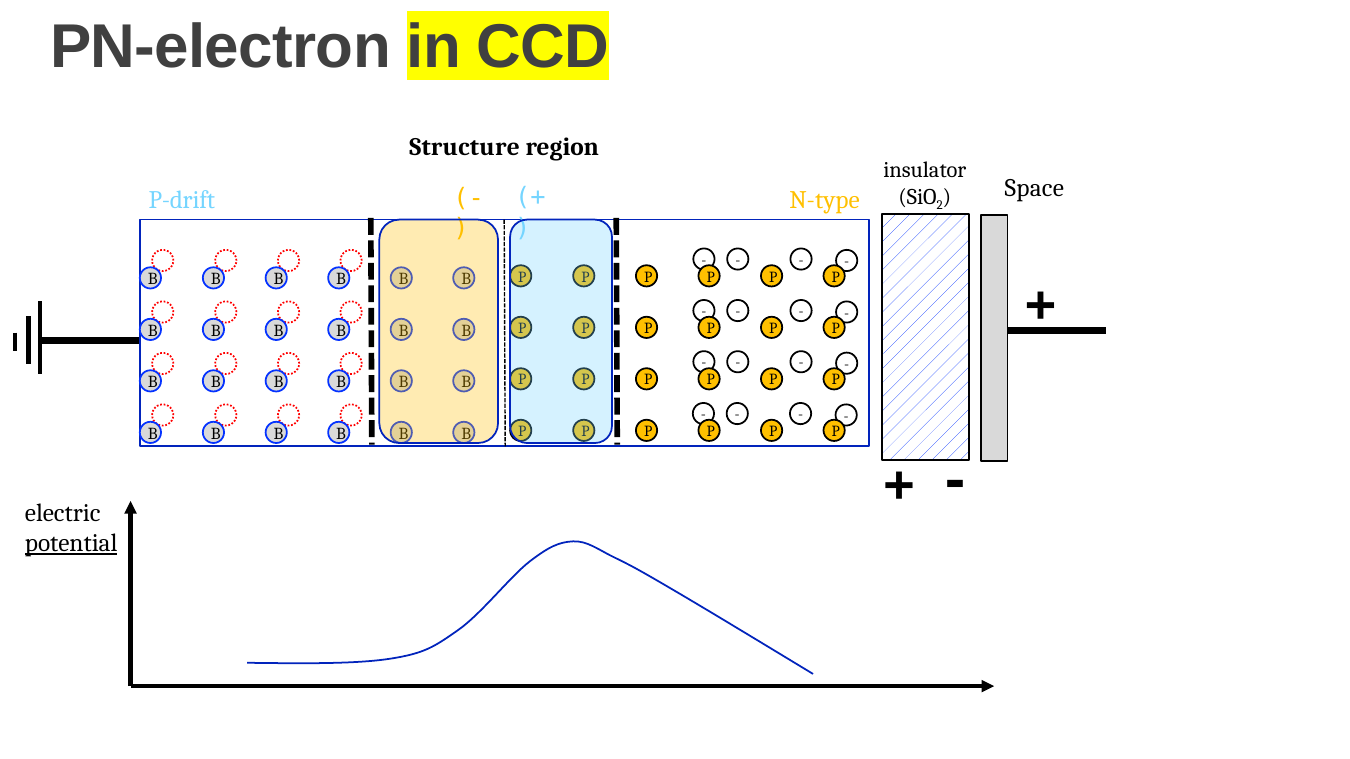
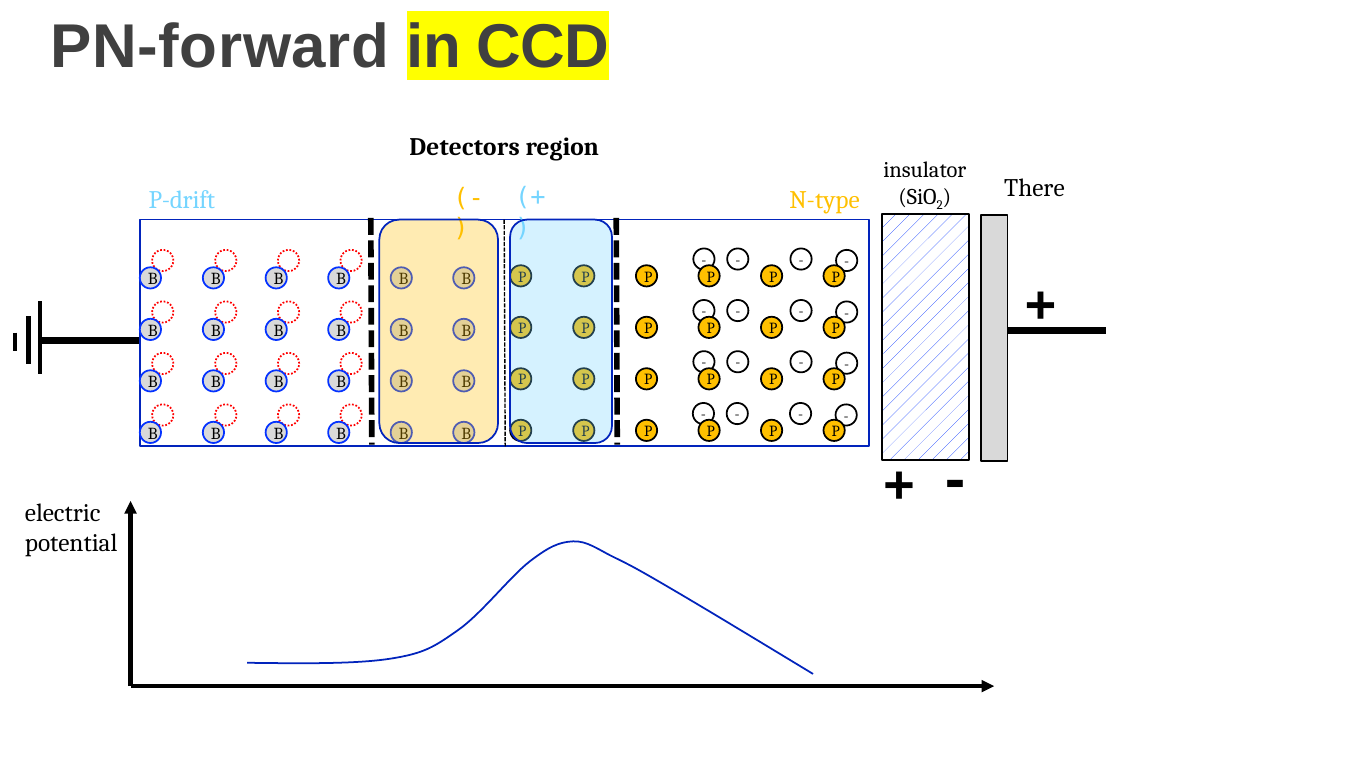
PN-electron: PN-electron -> PN-forward (220, 47)
Structure: Structure -> Detectors (465, 147)
Space: Space -> There (1034, 188)
potential underline: present -> none (71, 543)
